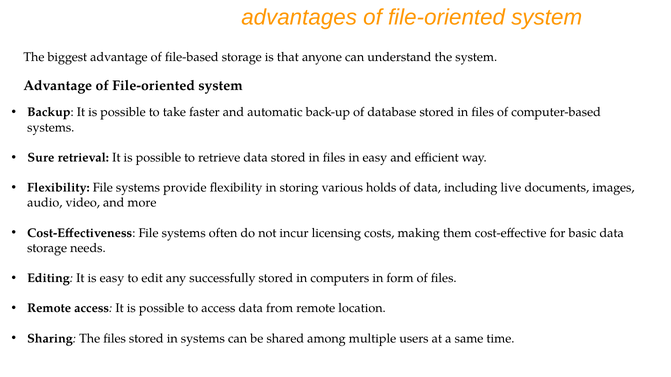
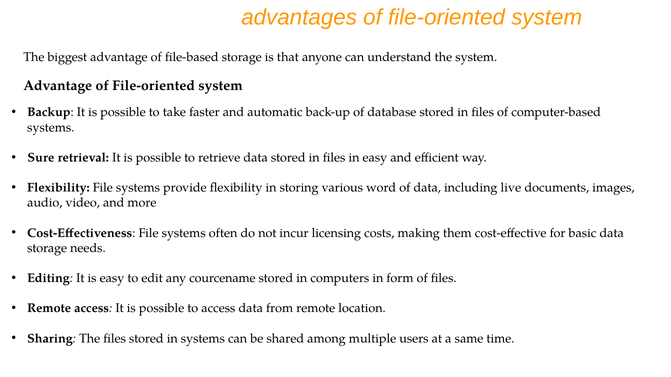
holds: holds -> word (381, 188)
successfully: successfully -> courcename (222, 278)
